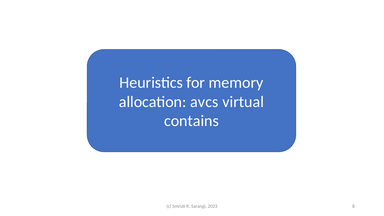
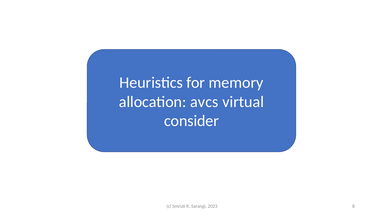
contains: contains -> consider (192, 121)
